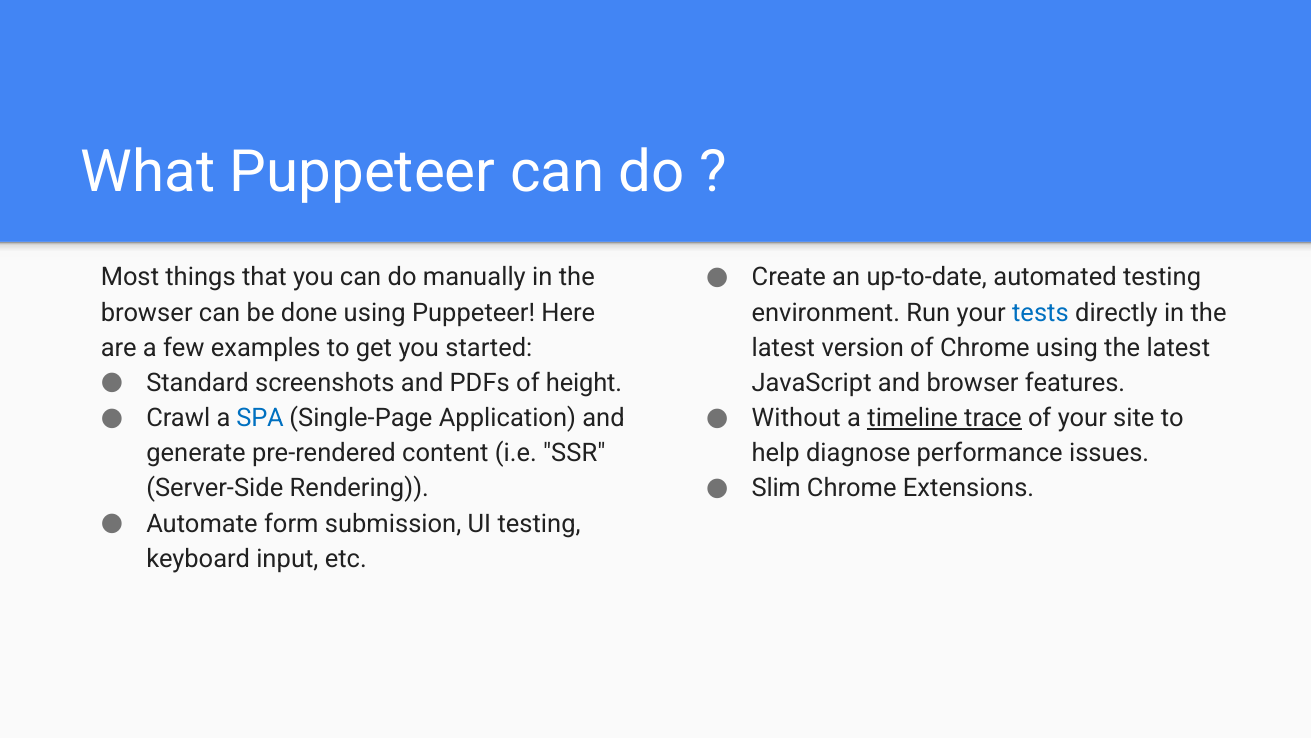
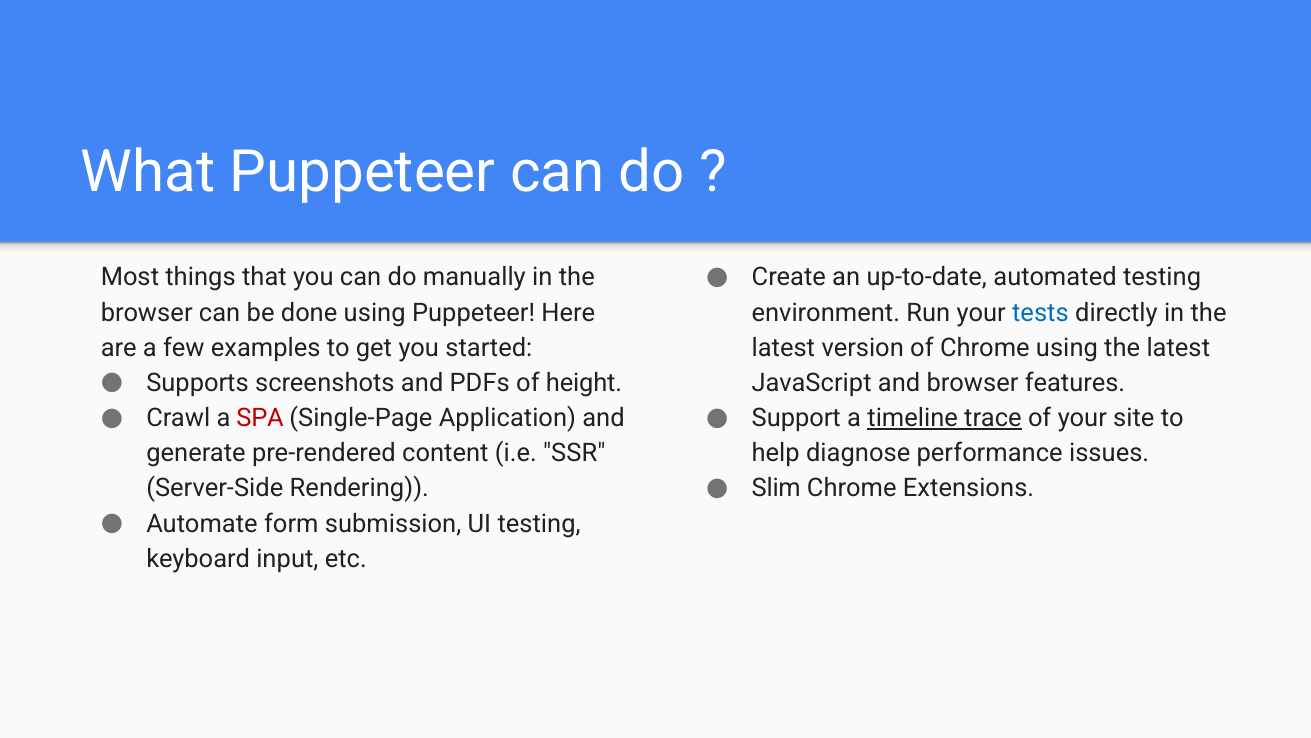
Standard: Standard -> Supports (198, 383)
SPA colour: blue -> red (260, 418)
Without: Without -> Support (796, 418)
